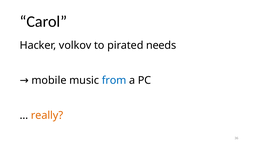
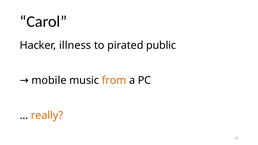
volkov: volkov -> illness (75, 45)
needs: needs -> public (161, 45)
from colour: blue -> orange (114, 80)
